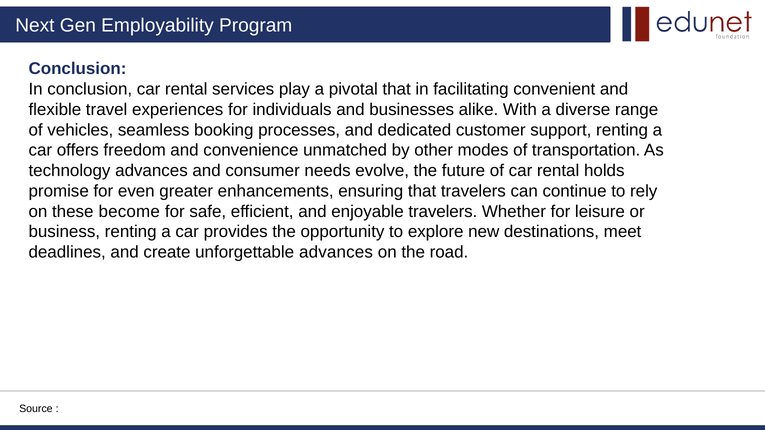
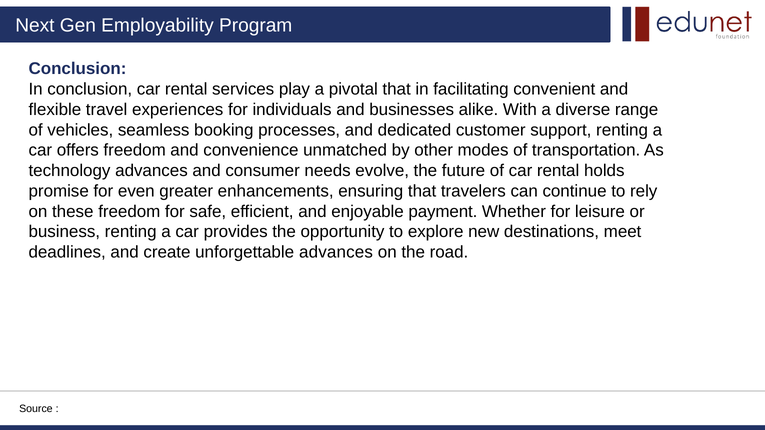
these become: become -> freedom (129, 212)
enjoyable travelers: travelers -> payment (443, 212)
